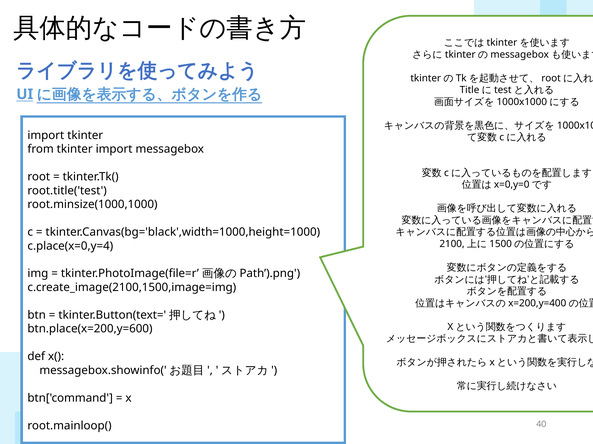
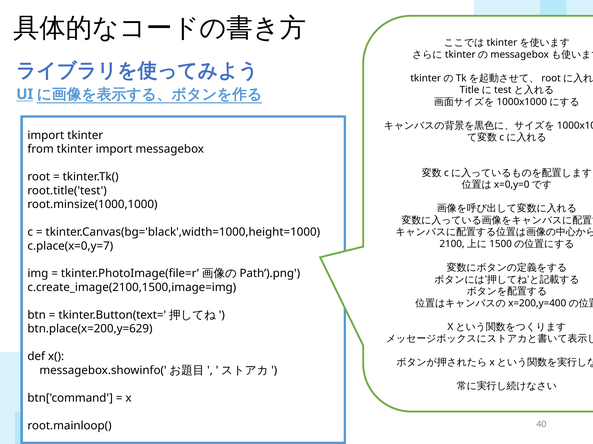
c.place(x=0,y=4: c.place(x=0,y=4 -> c.place(x=0,y=7 (70, 246)
btn.place(x=200,y=600: btn.place(x=200,y=600 -> btn.place(x=200,y=629 (90, 329)
